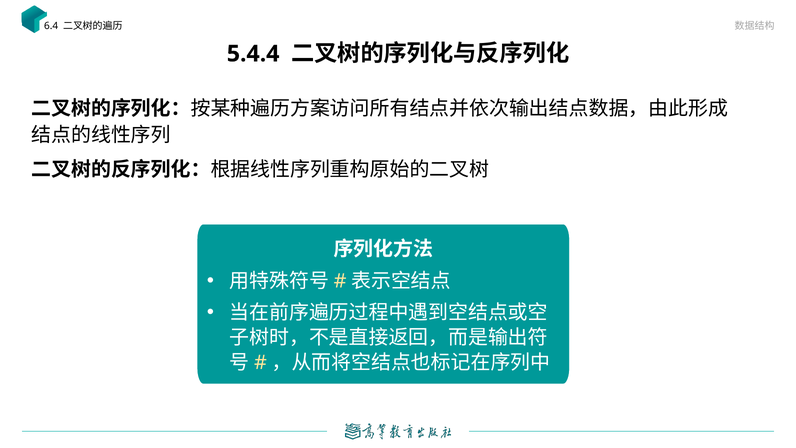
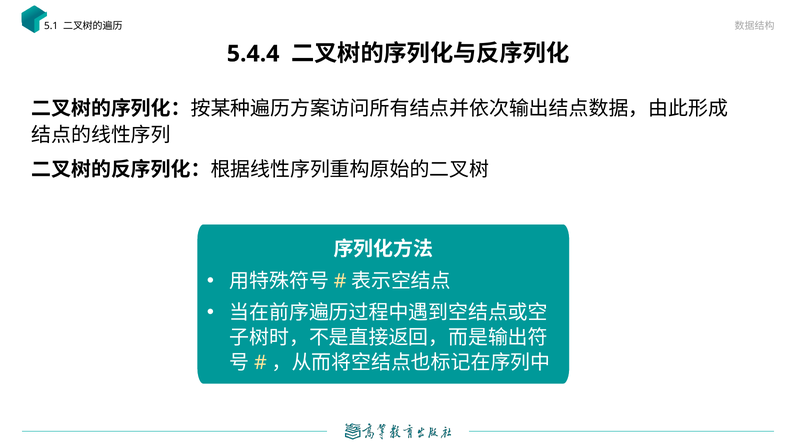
6.4: 6.4 -> 5.1 (51, 26)
